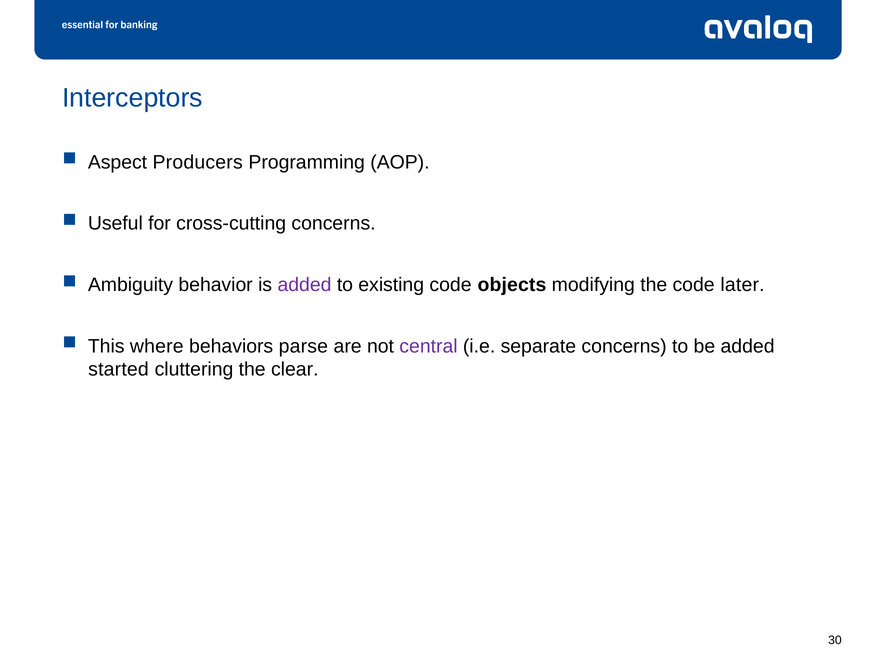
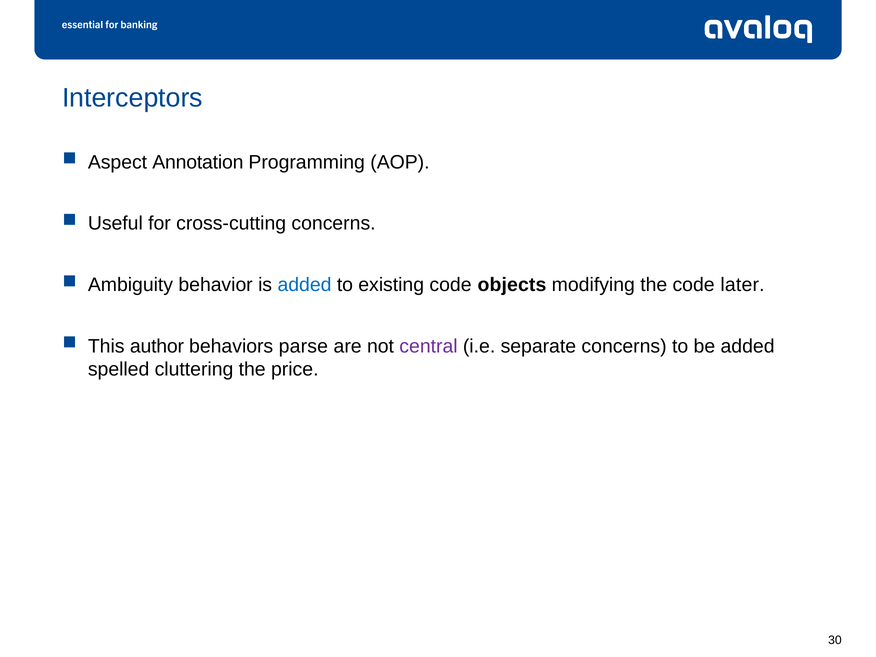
Producers: Producers -> Annotation (198, 162)
added colour: purple -> blue (305, 285)
where: where -> author (157, 346)
started: started -> spelled (119, 370)
clear: clear -> price (295, 370)
